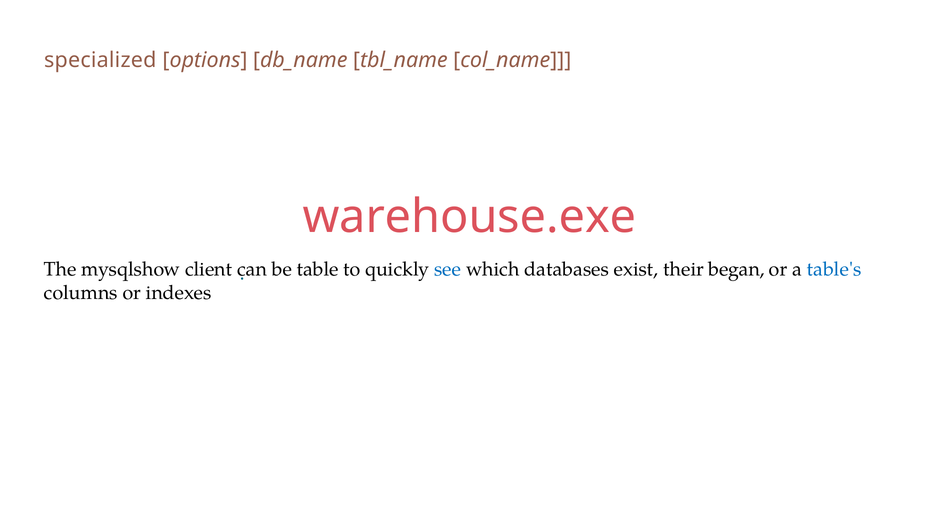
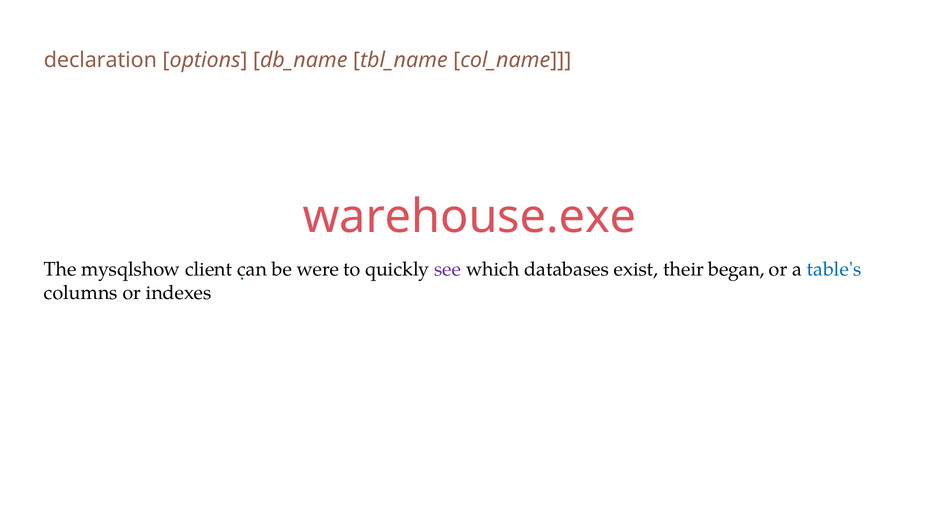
specialized: specialized -> declaration (100, 60)
table: table -> were (318, 270)
see colour: blue -> purple (448, 270)
